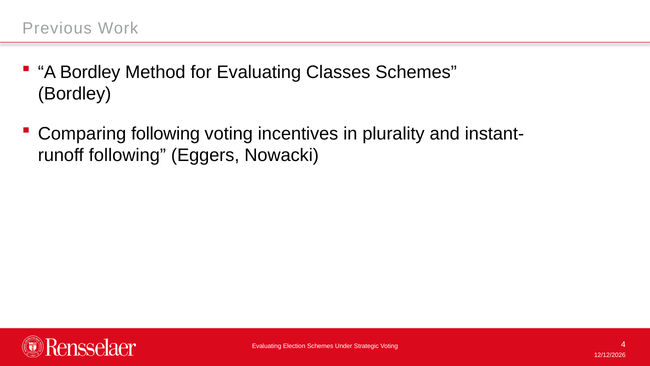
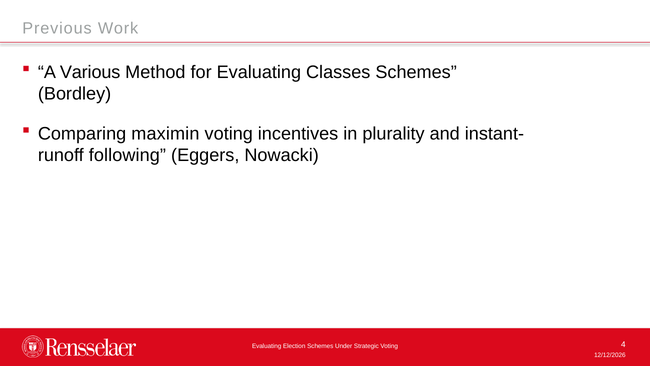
A Bordley: Bordley -> Various (90, 72)
Comparing following: following -> maximin (165, 134)
